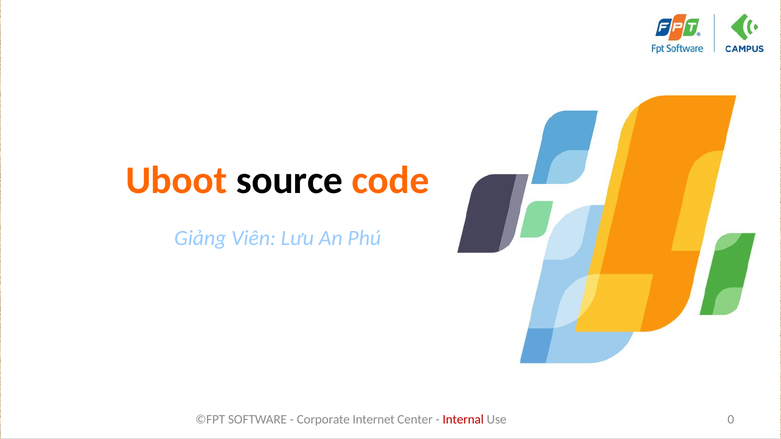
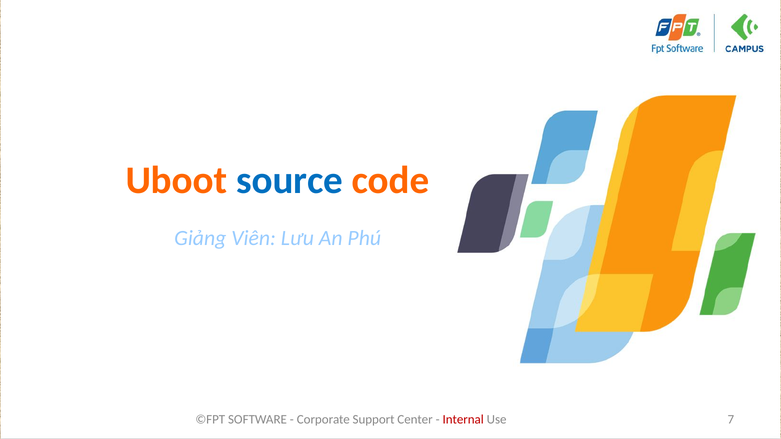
source colour: black -> blue (290, 181)
Internet: Internet -> Support (374, 420)
0: 0 -> 7 (731, 420)
